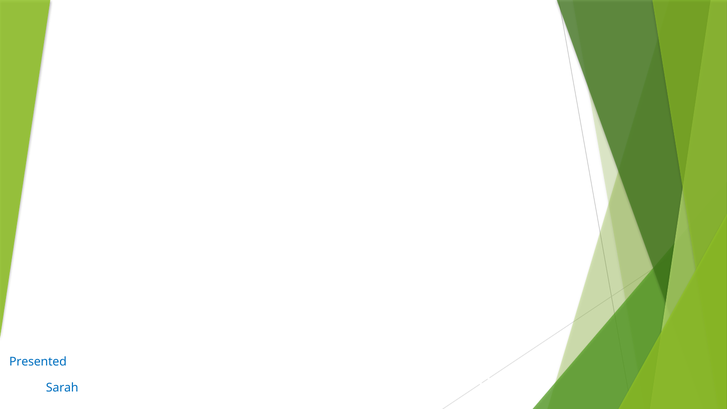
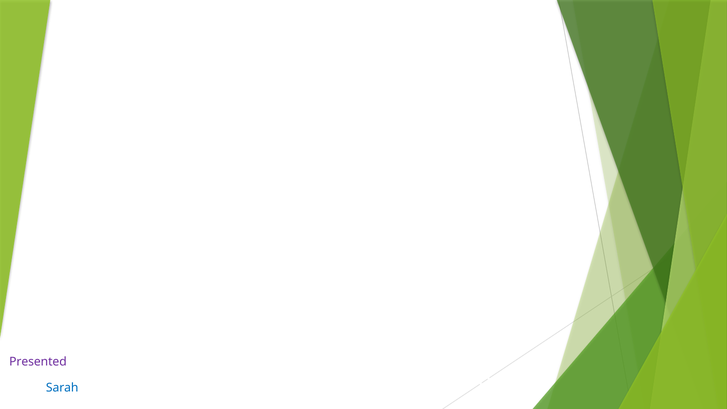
Presented colour: blue -> purple (38, 362)
